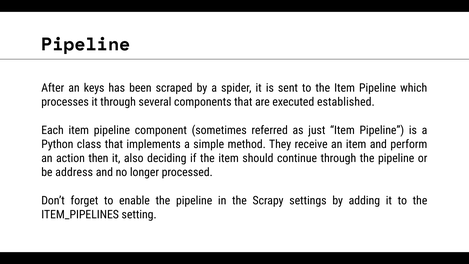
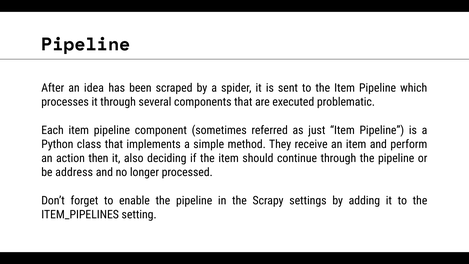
keys: keys -> idea (94, 88)
established: established -> problematic (346, 102)
